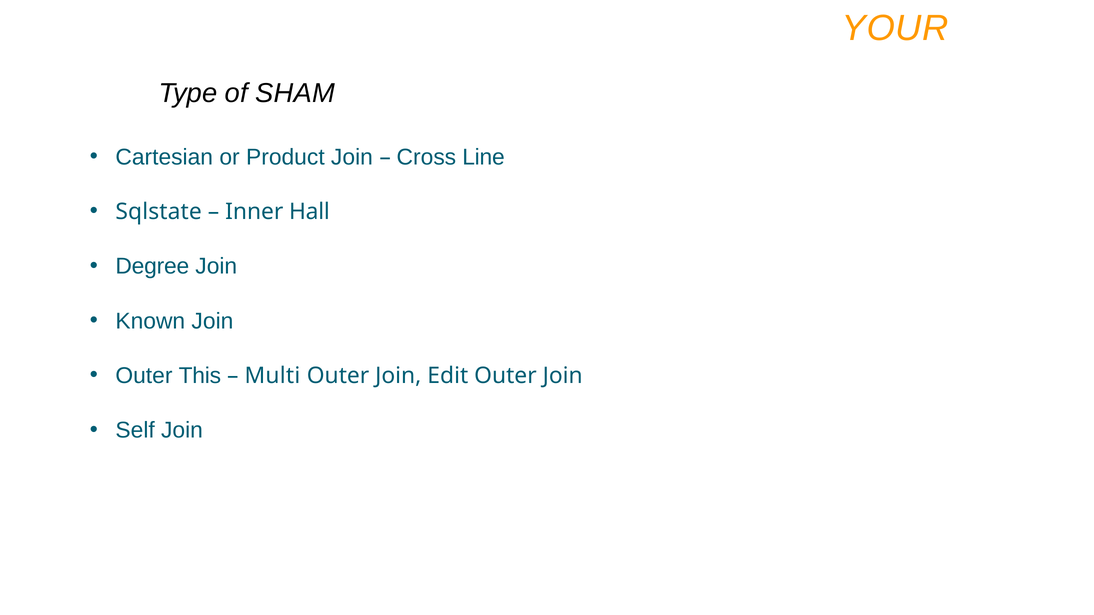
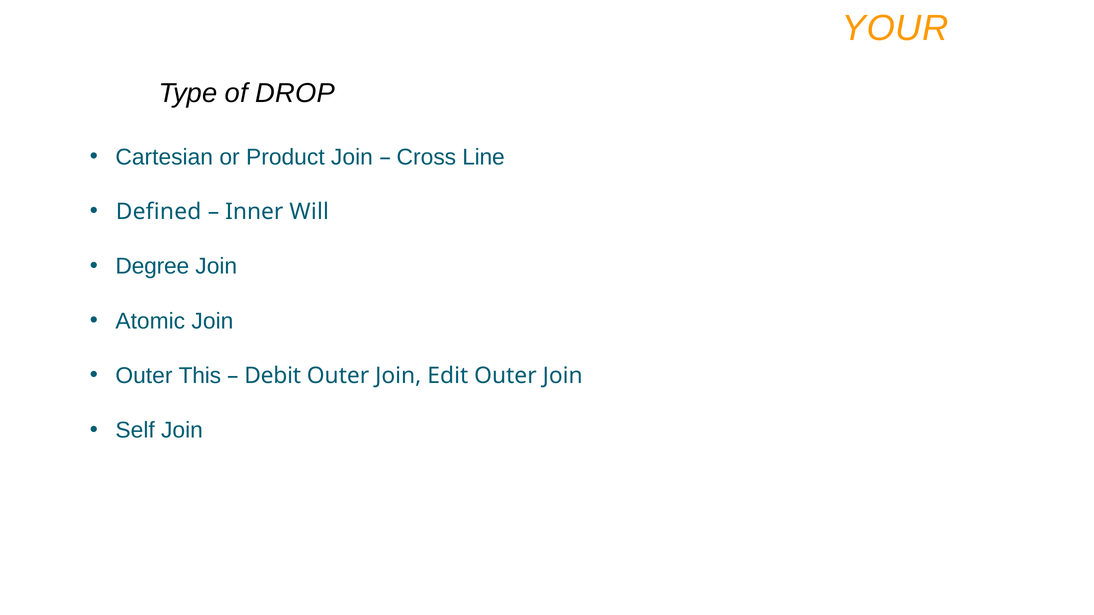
SHAM: SHAM -> DROP (295, 93)
Sqlstate: Sqlstate -> Defined (159, 212)
Hall: Hall -> Will (309, 212)
Known: Known -> Atomic (150, 321)
Multi: Multi -> Debit (273, 376)
